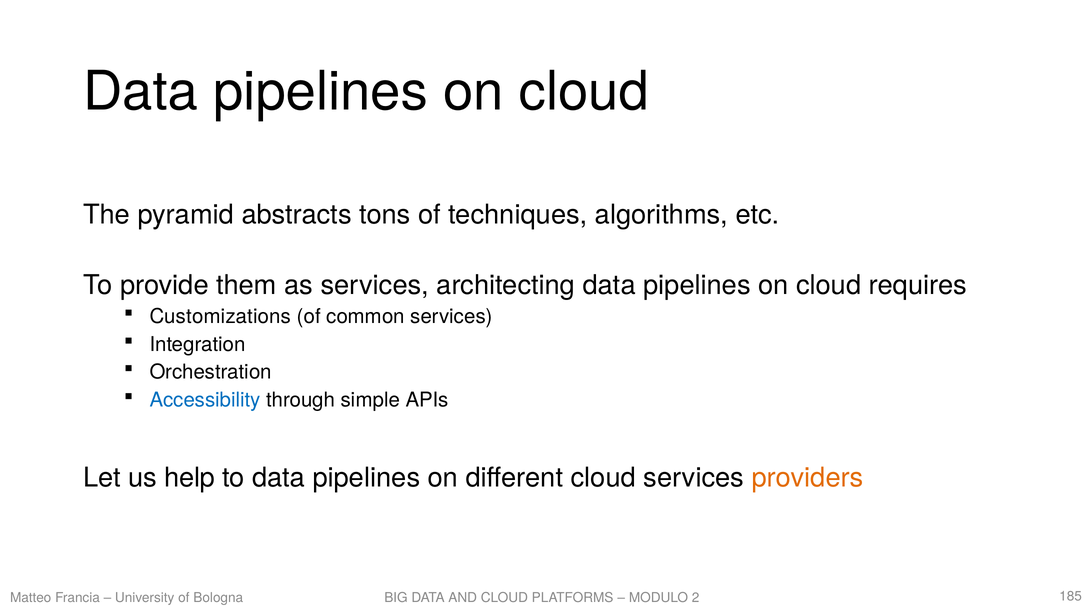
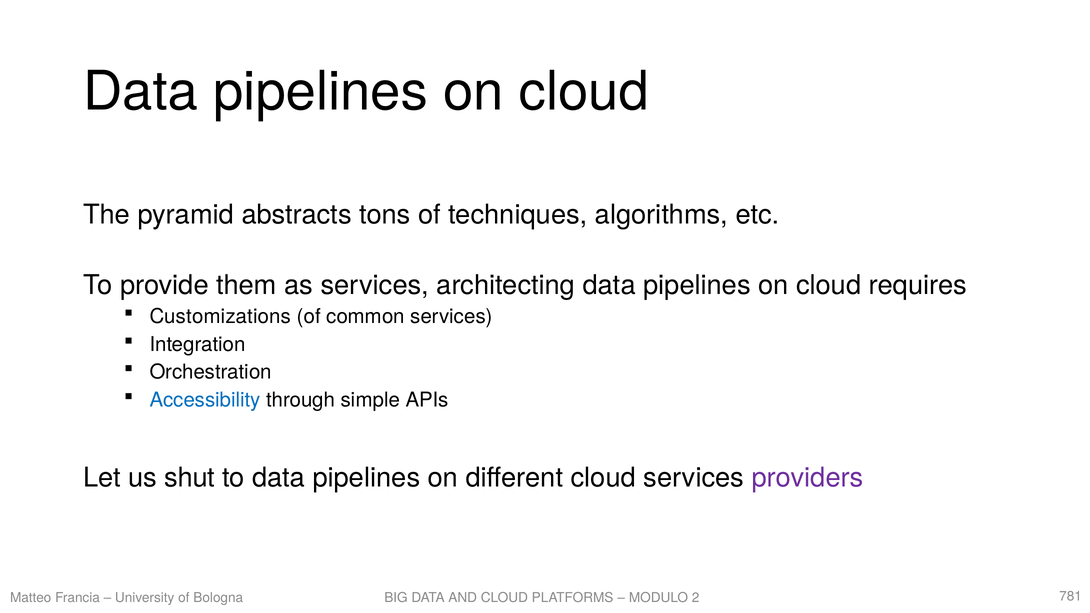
help: help -> shut (190, 478)
providers colour: orange -> purple (807, 478)
185: 185 -> 781 (1071, 596)
